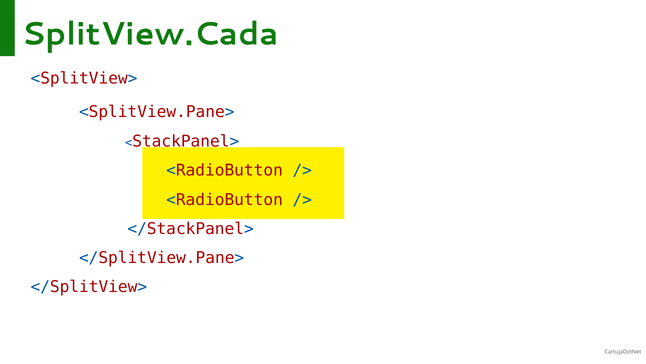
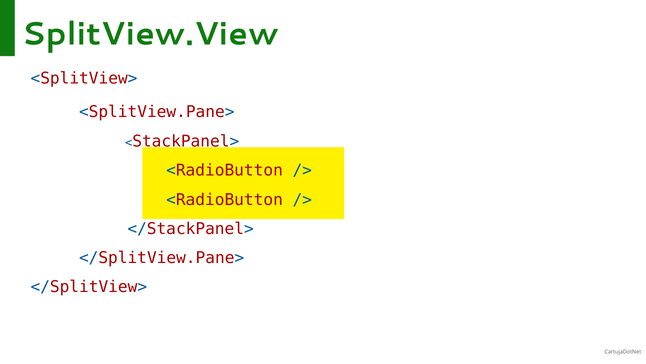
SplitView.Cada: SplitView.Cada -> SplitView.View (150, 34)
